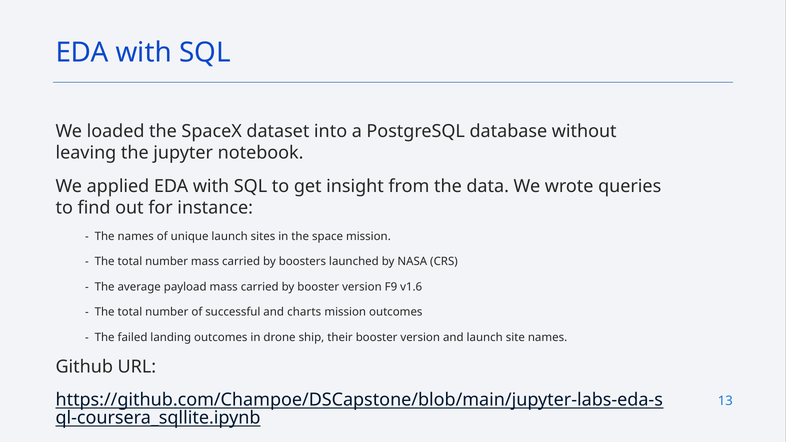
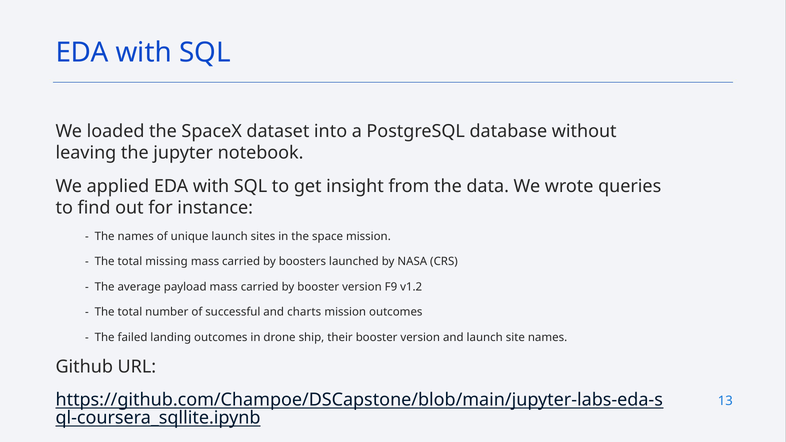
number: number -> missing (166, 262)
v1.6: v1.6 -> v1.2 (411, 287)
